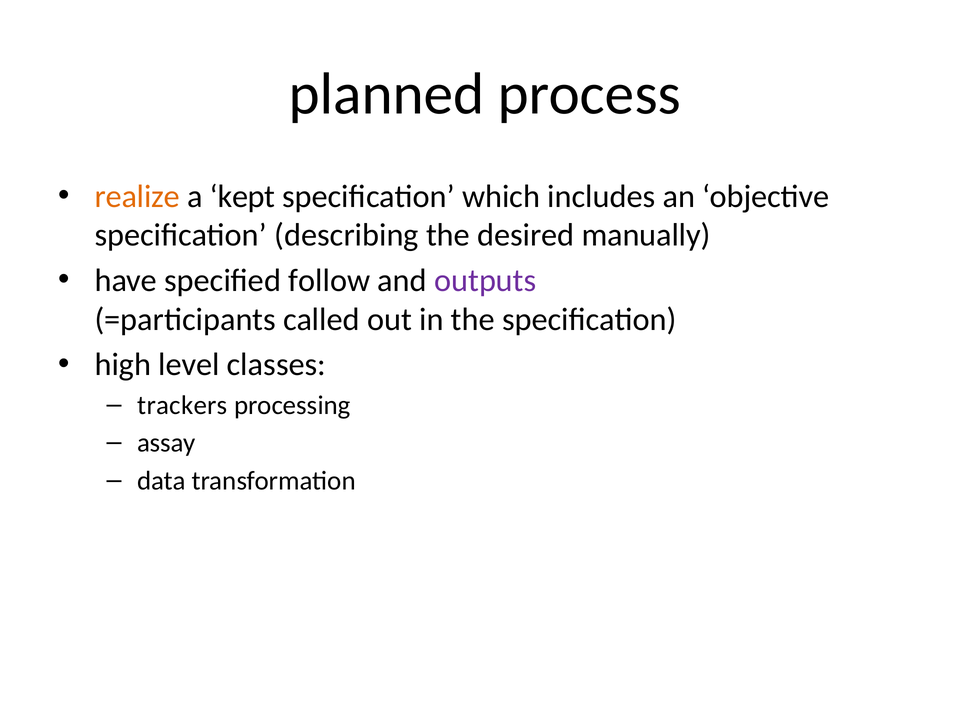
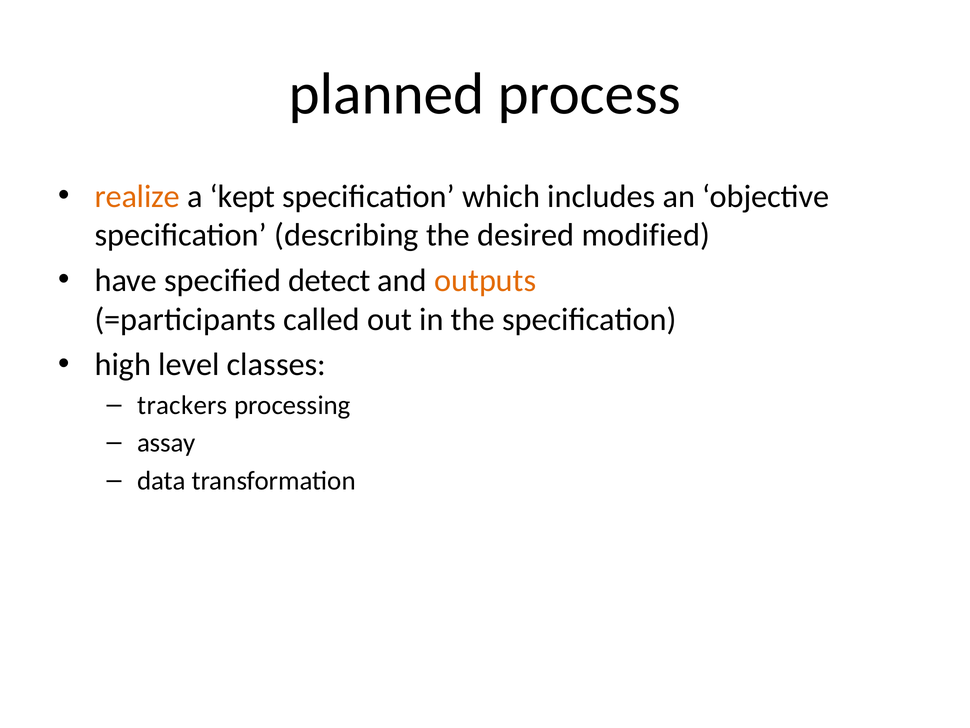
manually: manually -> modified (646, 235)
follow: follow -> detect (329, 280)
outputs colour: purple -> orange (485, 280)
